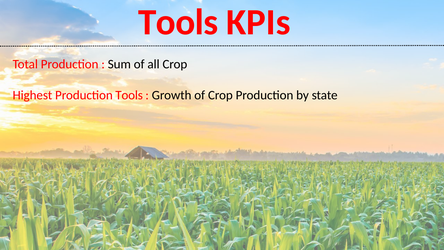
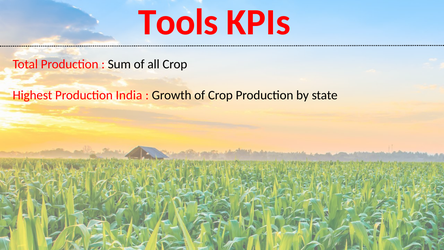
Production Tools: Tools -> India (129, 95)
